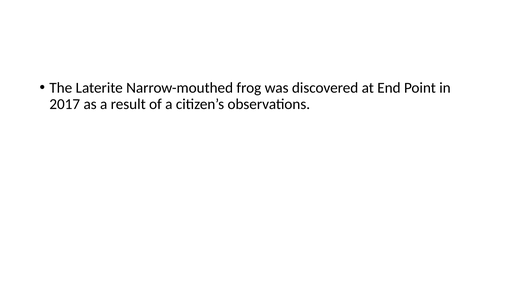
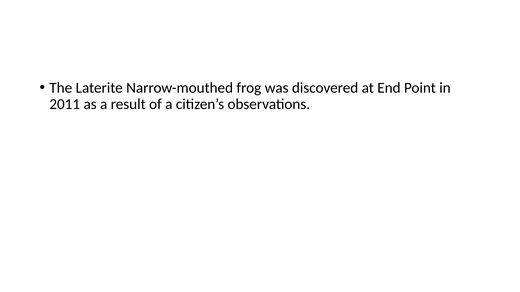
2017: 2017 -> 2011 (65, 104)
